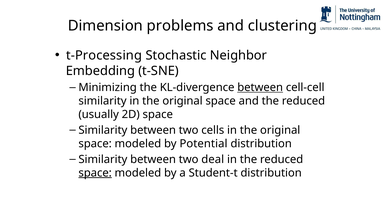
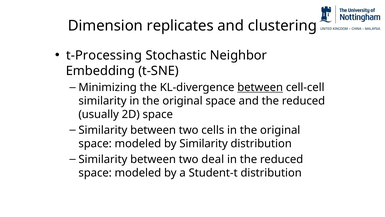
problems: problems -> replicates (180, 26)
by Potential: Potential -> Similarity (204, 143)
space underline: present -> none (95, 172)
